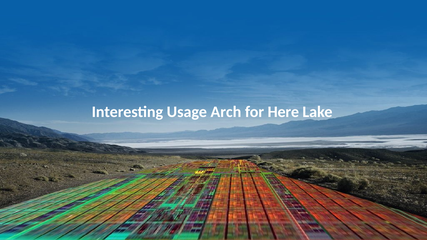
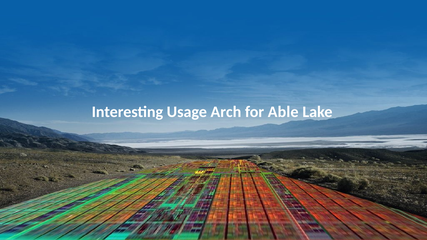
Here: Here -> Able (283, 112)
